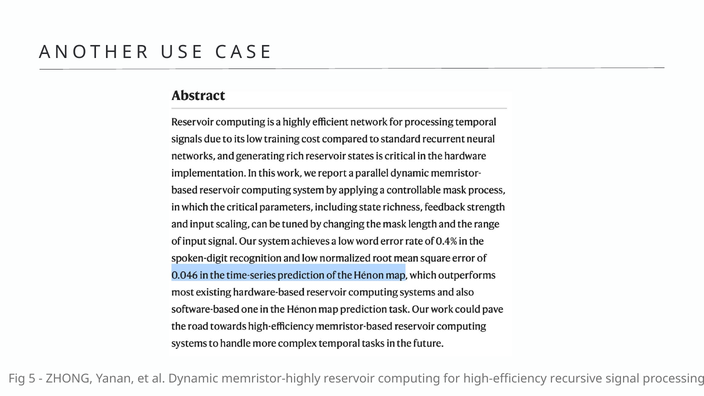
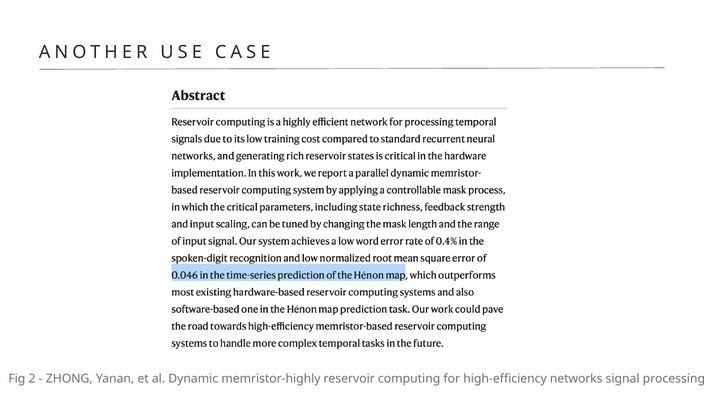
5: 5 -> 2 (32, 379)
recursive: recursive -> networks (576, 379)
